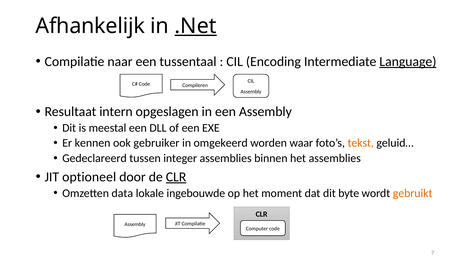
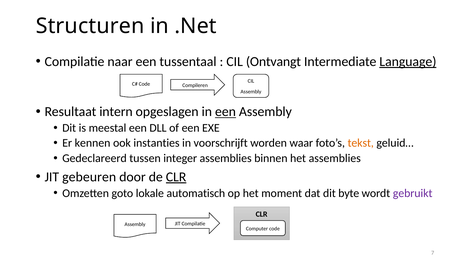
Afhankelijk: Afhankelijk -> Structuren (90, 26)
.Net underline: present -> none (196, 26)
Encoding: Encoding -> Ontvangt (273, 61)
een underline: none -> present (225, 111)
gebruiker: gebruiker -> instanties (157, 143)
omgekeerd: omgekeerd -> voorschrijft (221, 143)
optioneel: optioneel -> gebeuren (89, 177)
data: data -> goto (122, 193)
ingebouwde: ingebouwde -> automatisch (196, 193)
gebruikt colour: orange -> purple (413, 193)
